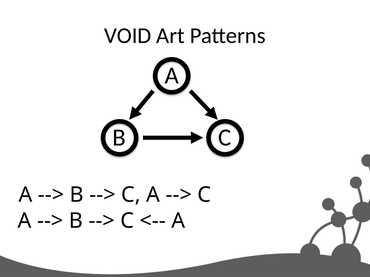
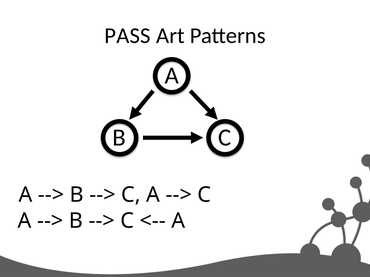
VOID: VOID -> PASS (128, 36)
